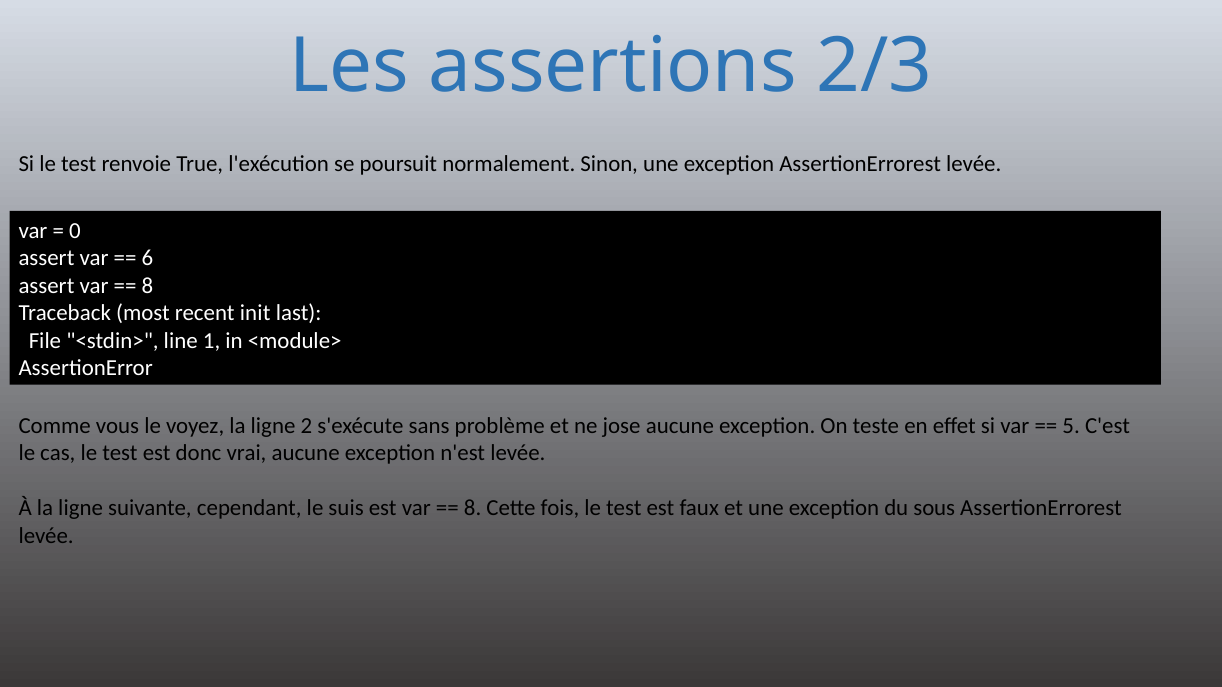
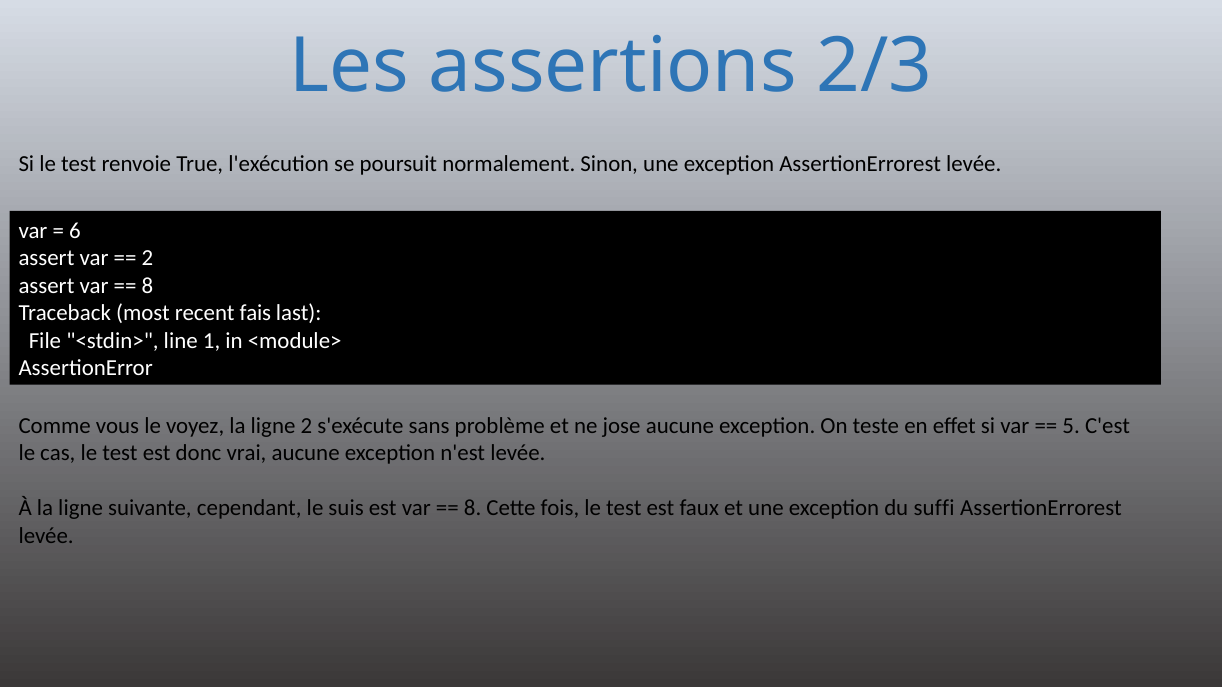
0: 0 -> 6 (75, 231)
6: 6 -> 2 (147, 258)
init: init -> fais (255, 313)
sous: sous -> suffi (934, 509)
